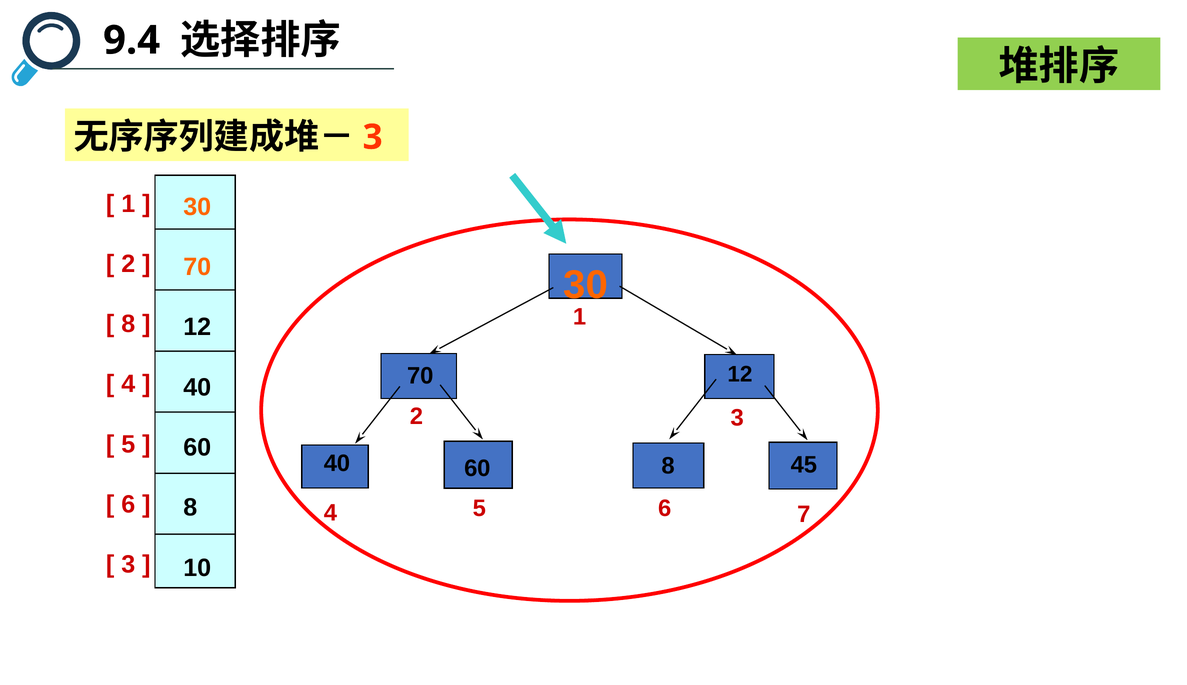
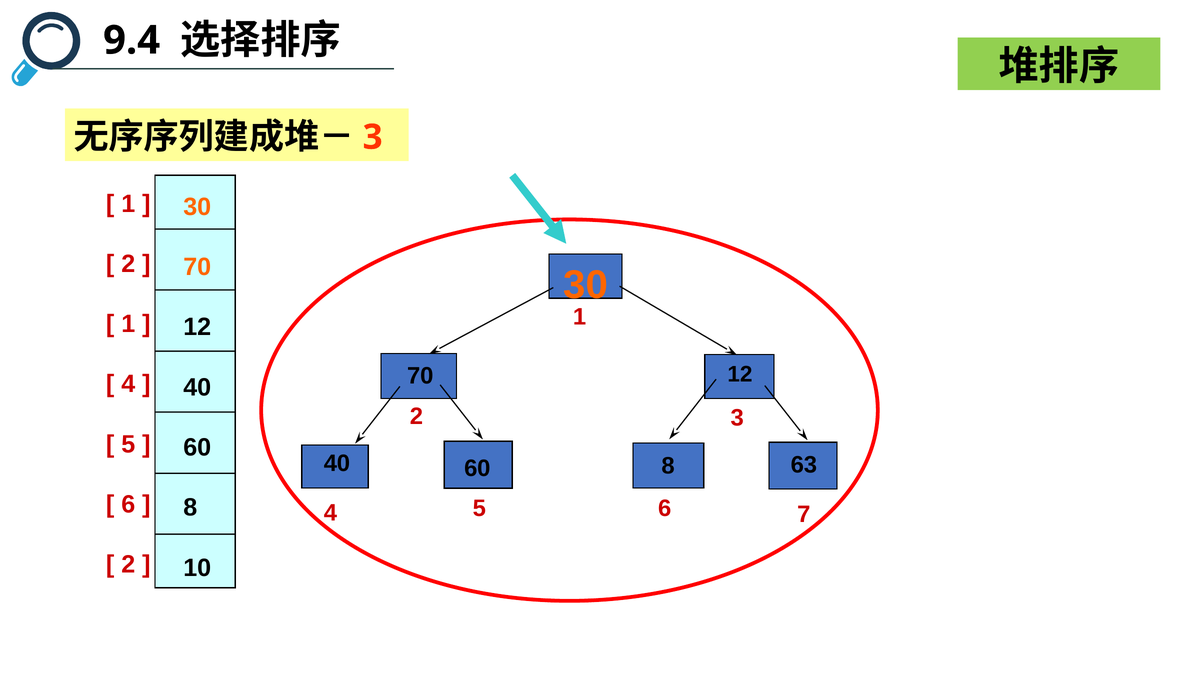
8: 8 -> 1 (128, 324)
45: 45 -> 63 (804, 465)
3: 3 -> 2 (128, 565)
